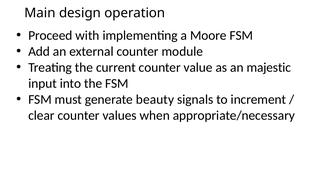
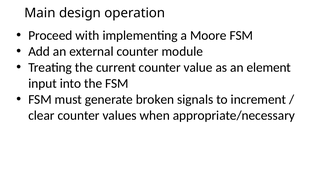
majestic: majestic -> element (269, 68)
beauty: beauty -> broken (155, 100)
